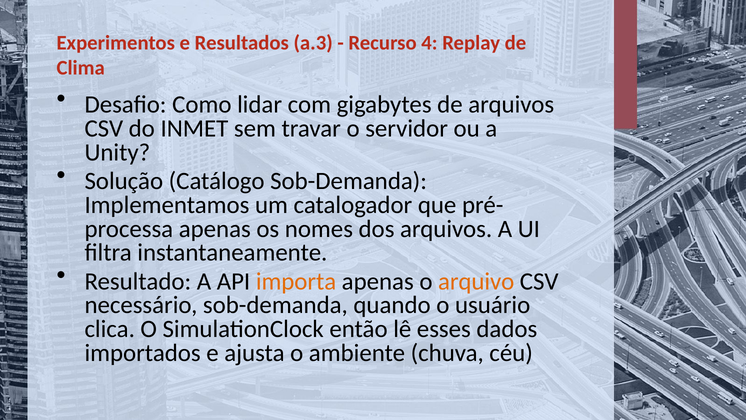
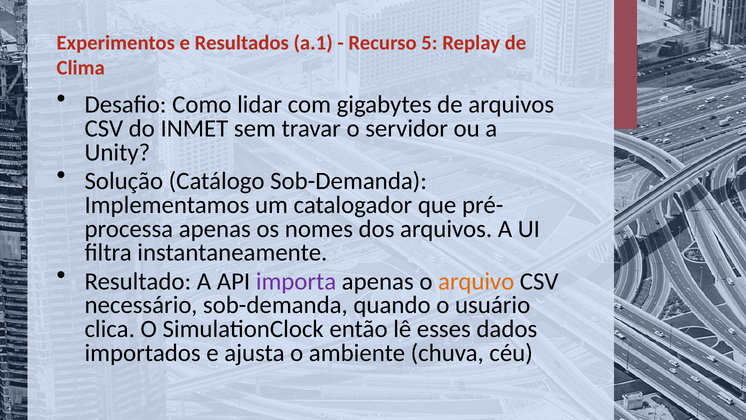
a.3: a.3 -> a.1 (313, 43)
4: 4 -> 5 (429, 43)
importa colour: orange -> purple (296, 281)
